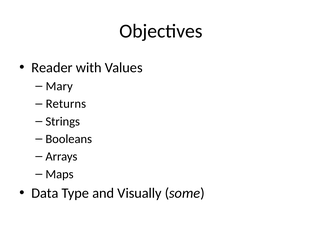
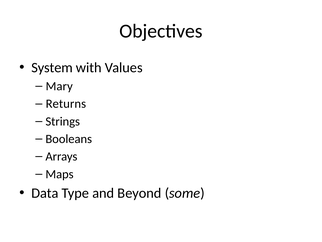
Reader: Reader -> System (52, 68)
Visually: Visually -> Beyond (139, 193)
